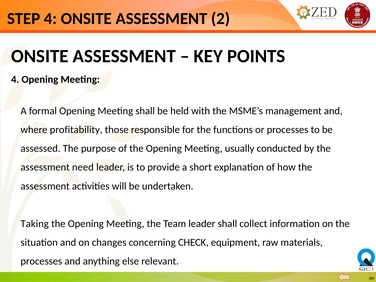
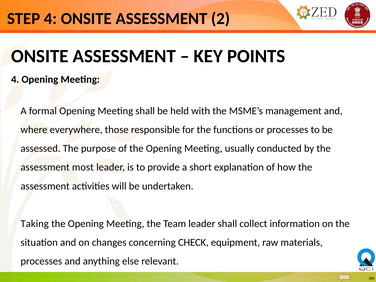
profitability: profitability -> everywhere (76, 130)
need: need -> most (83, 167)
